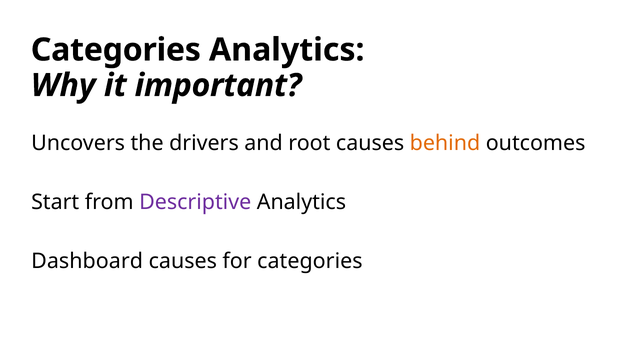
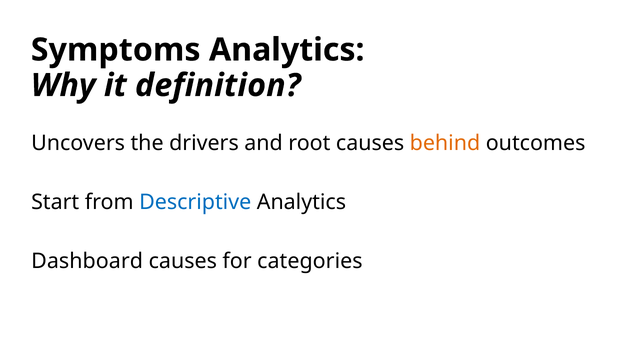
Categories: Categories -> Symptoms (116, 50)
important: important -> definition (218, 85)
Descriptive colour: purple -> blue (195, 202)
